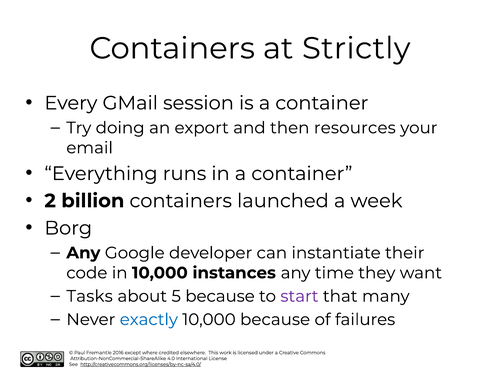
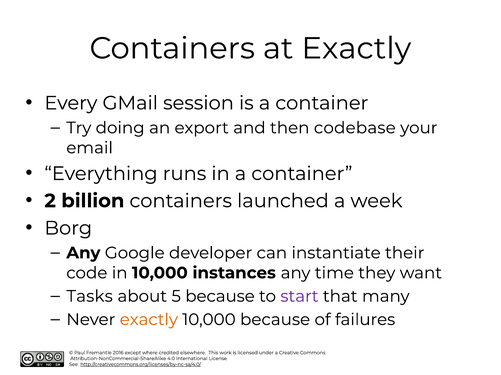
at Strictly: Strictly -> Exactly (356, 48)
resources: resources -> codebase (355, 128)
exactly colour: blue -> orange (149, 320)
